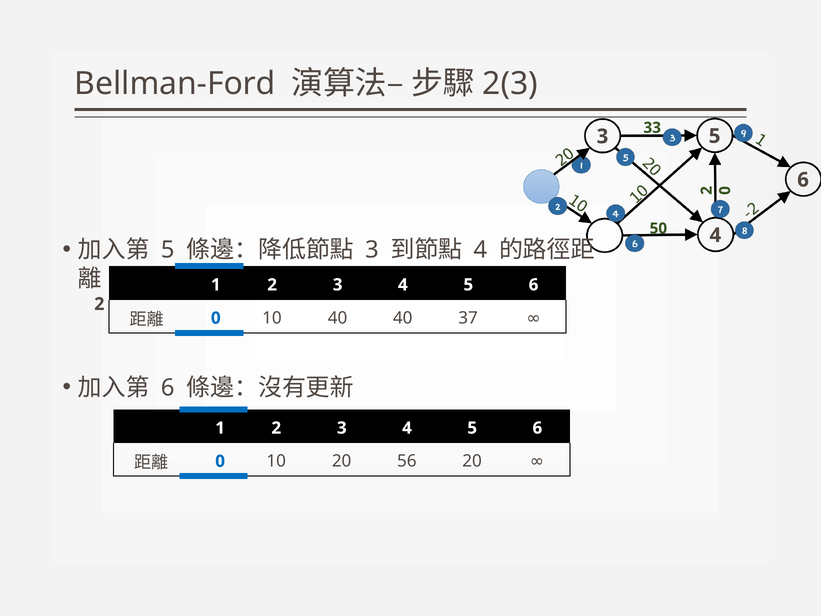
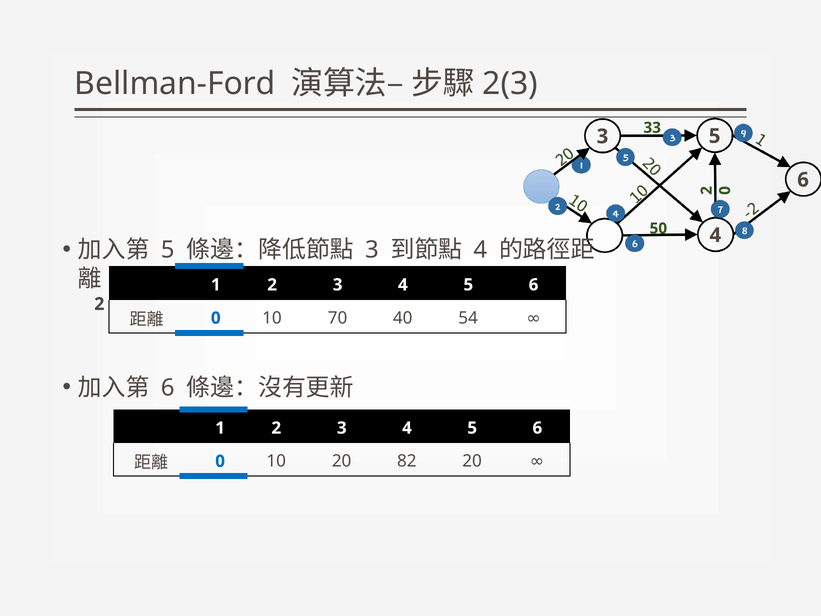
10 40: 40 -> 70 (338, 318)
37: 37 -> 54 (468, 318)
56: 56 -> 82 (407, 461)
